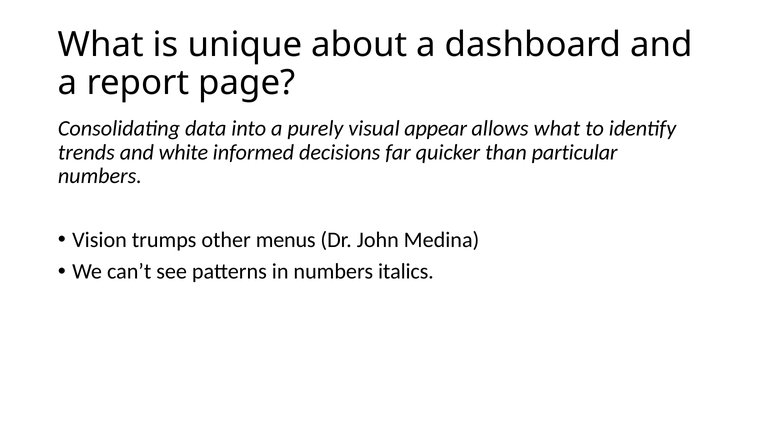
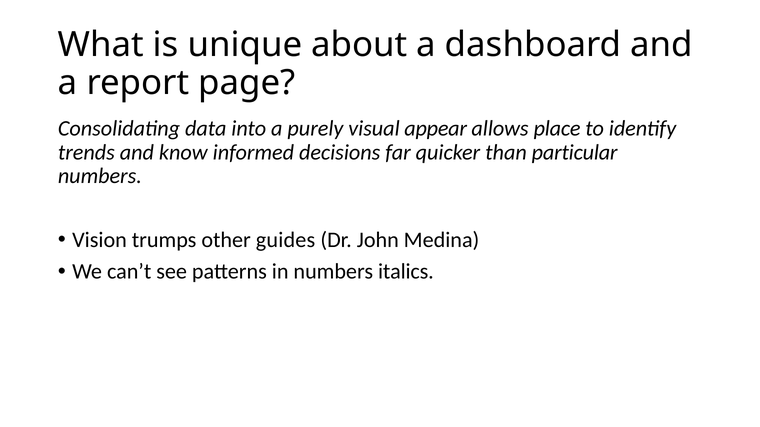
allows what: what -> place (557, 128)
white: white -> know (183, 152)
menus: menus -> guides (286, 240)
